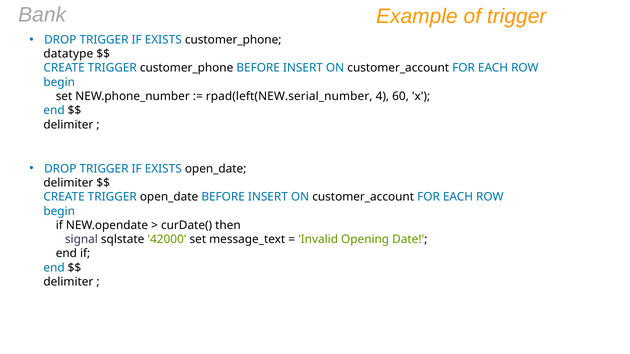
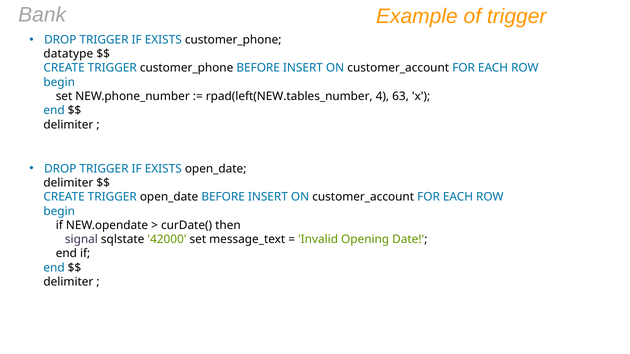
rpad(left(NEW.serial_number: rpad(left(NEW.serial_number -> rpad(left(NEW.tables_number (289, 97)
60: 60 -> 63 (401, 97)
